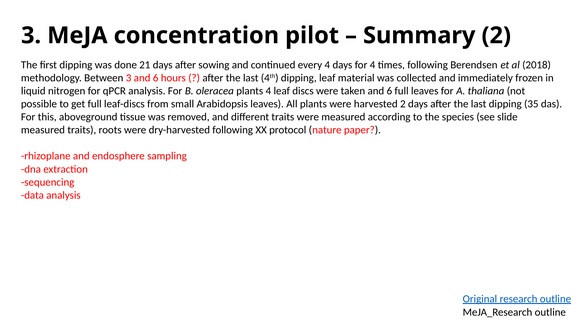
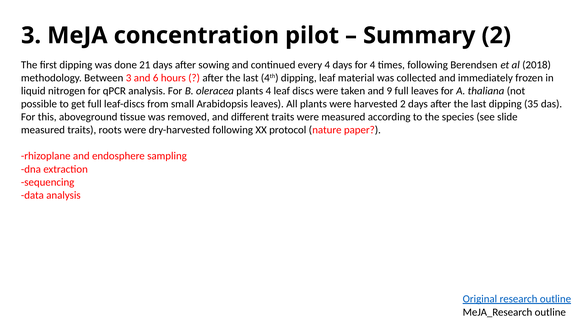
taken and 6: 6 -> 9 (389, 91)
